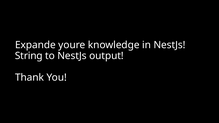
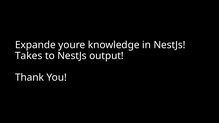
String: String -> Takes (29, 56)
